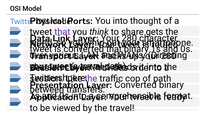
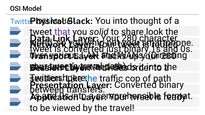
Ports: Ports -> Slack (80, 21)
think: think -> solid (99, 32)
gets: gets -> look (155, 32)
that: that -> just (114, 49)
the colour: purple -> blue (91, 79)
